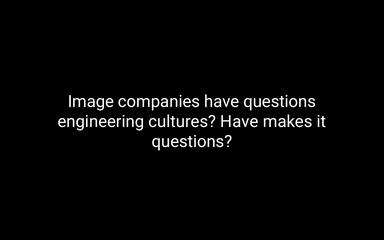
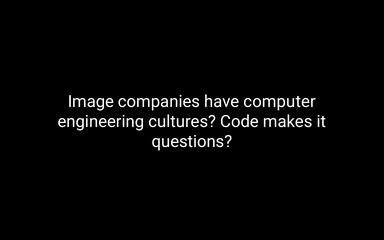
have questions: questions -> computer (280, 102)
cultures Have: Have -> Code (239, 122)
